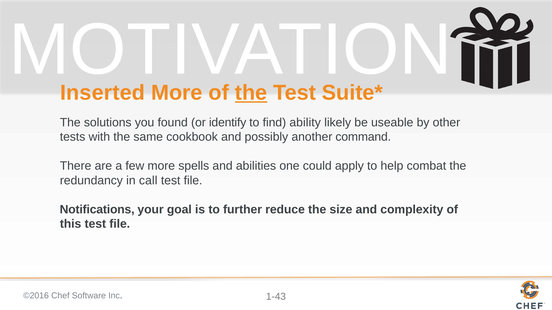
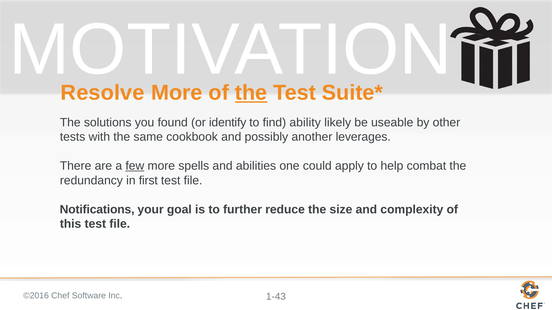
Inserted: Inserted -> Resolve (103, 93)
command: command -> leverages (363, 137)
few underline: none -> present (135, 166)
call: call -> first (148, 181)
